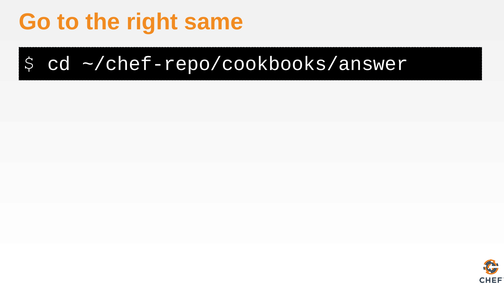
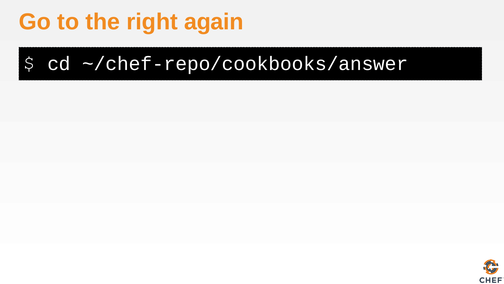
same: same -> again (214, 22)
